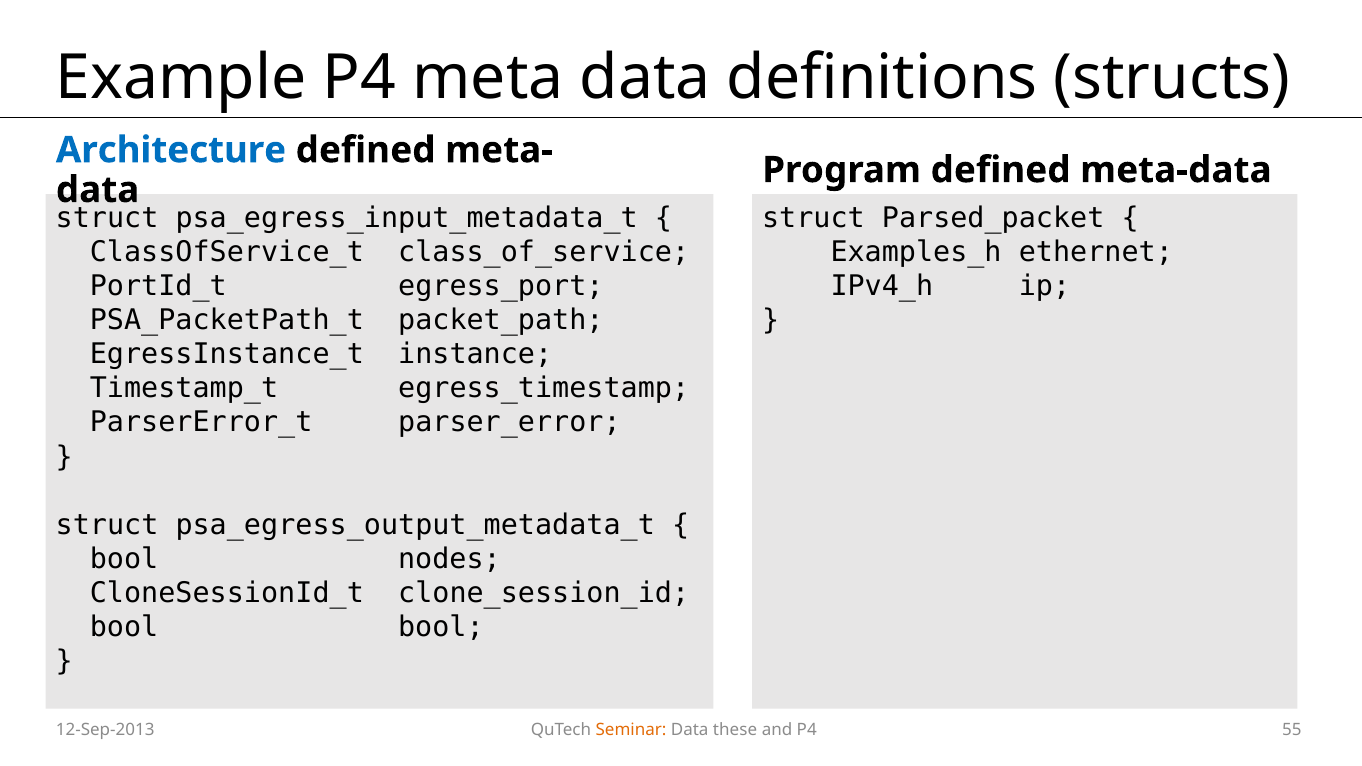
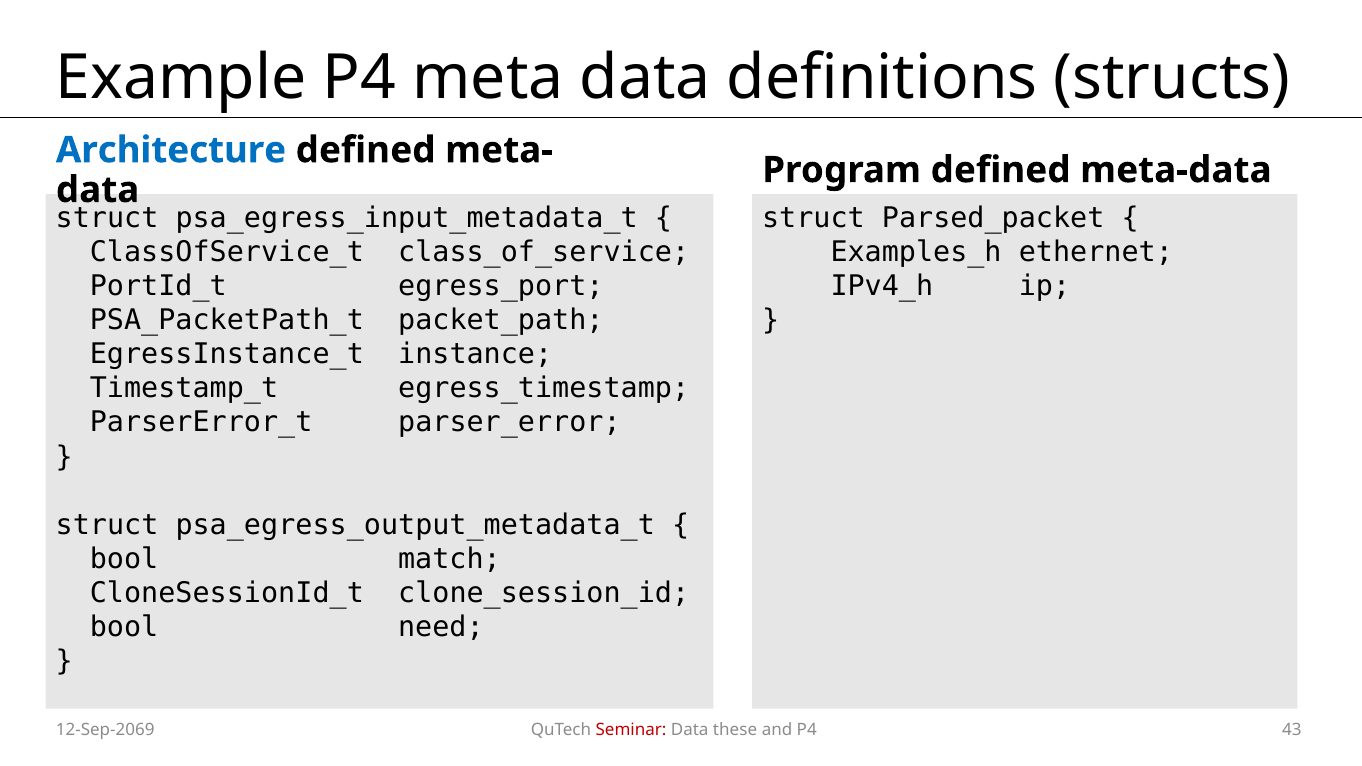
nodes: nodes -> match (449, 559)
bool bool: bool -> need (441, 627)
12-Sep-2013: 12-Sep-2013 -> 12-Sep-2069 (105, 730)
Seminar colour: orange -> red (631, 730)
55: 55 -> 43 (1292, 730)
